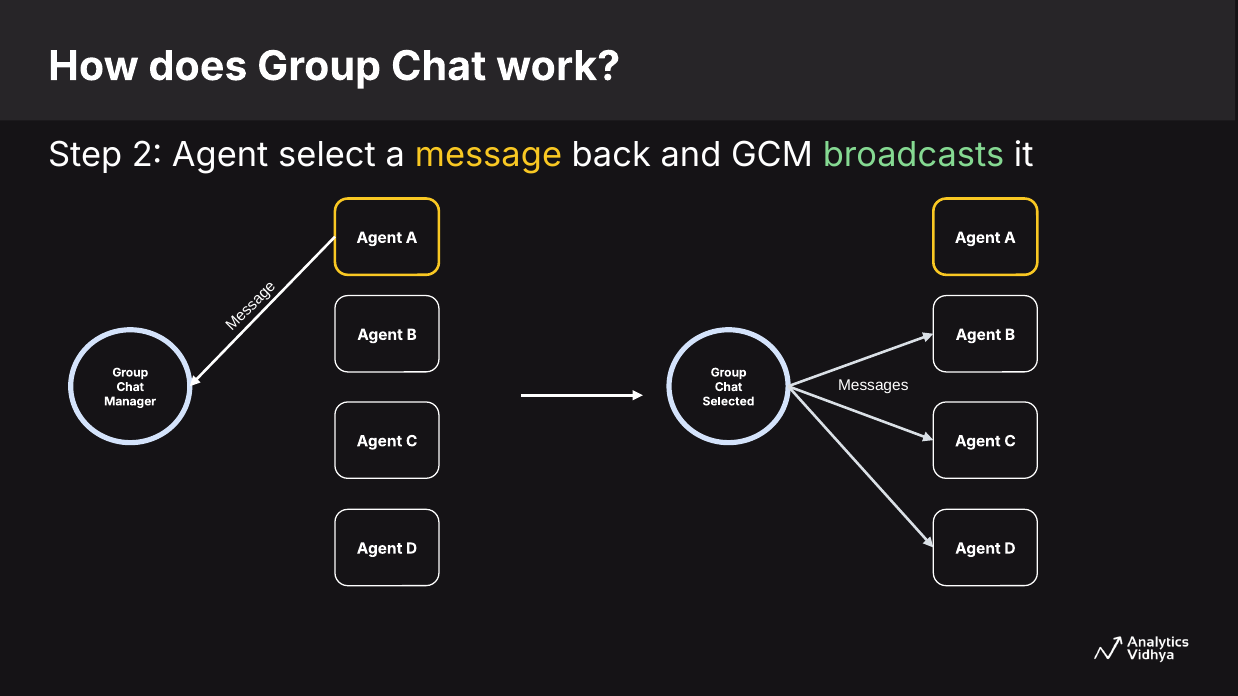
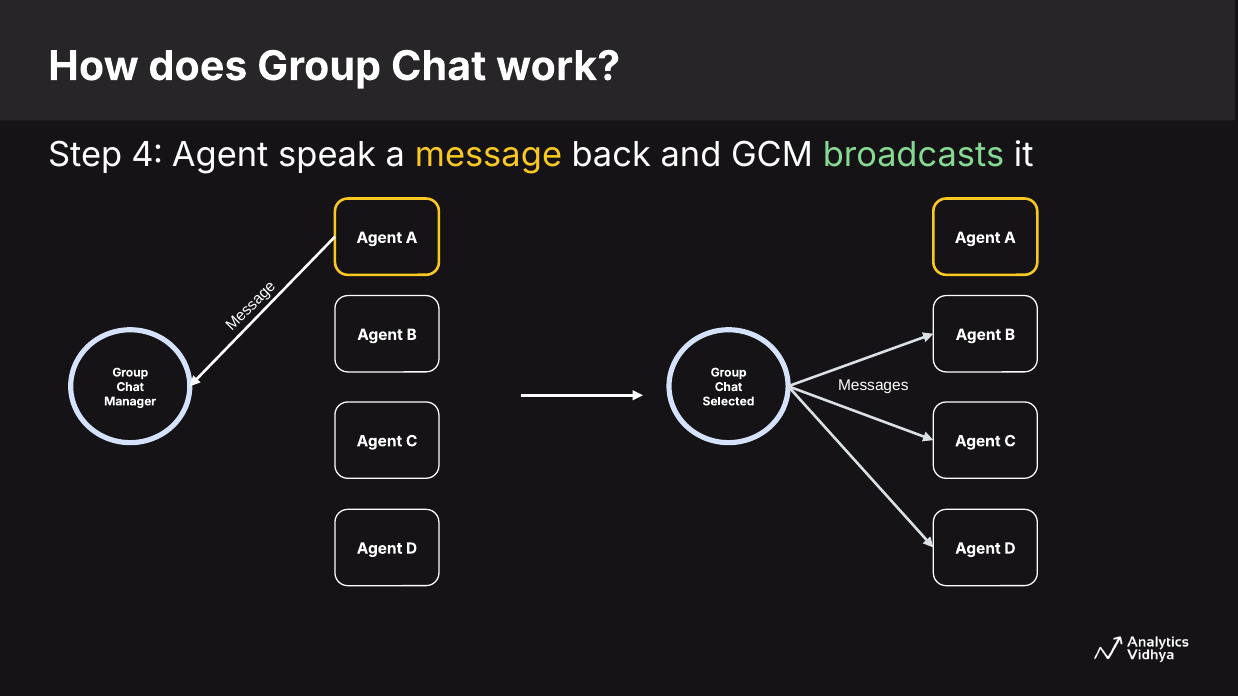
2: 2 -> 4 (147, 155)
select: select -> speak (327, 155)
